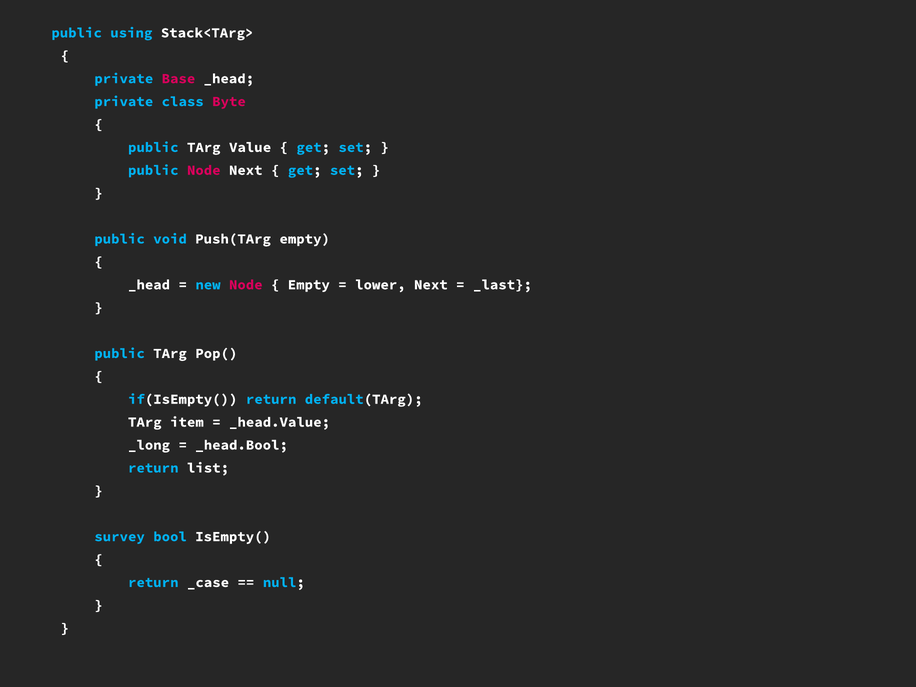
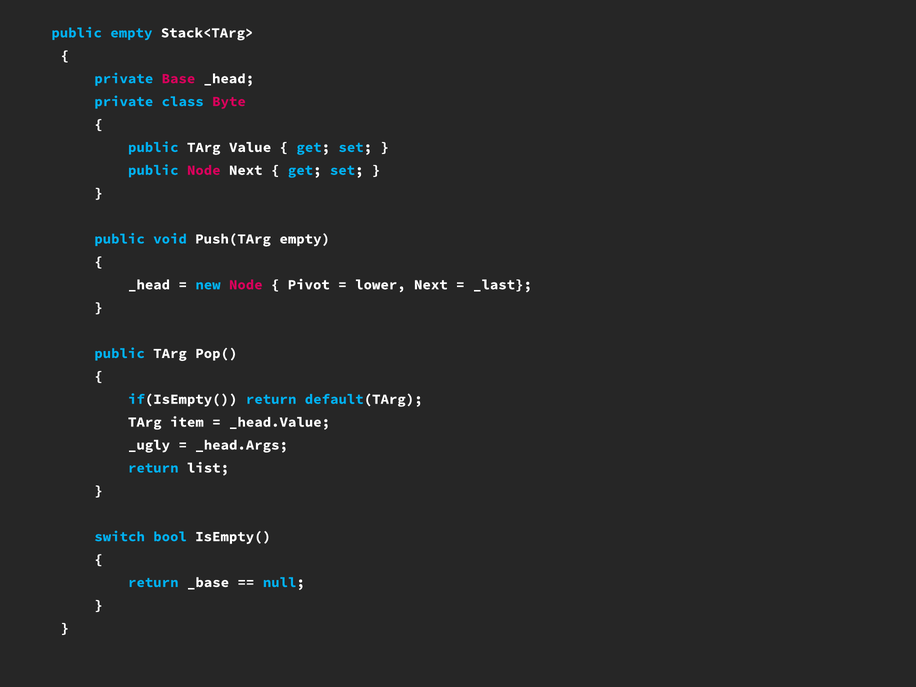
public using: using -> empty (131, 33)
Empty: Empty -> Pivot (309, 285)
_long: _long -> _ugly (149, 445)
_head.Bool: _head.Bool -> _head.Args (242, 445)
survey: survey -> switch (120, 537)
_case: _case -> _base (208, 582)
